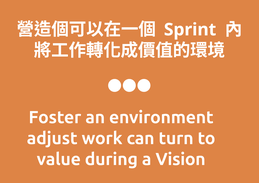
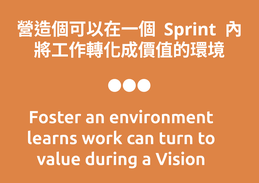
adjust: adjust -> learns (52, 138)
